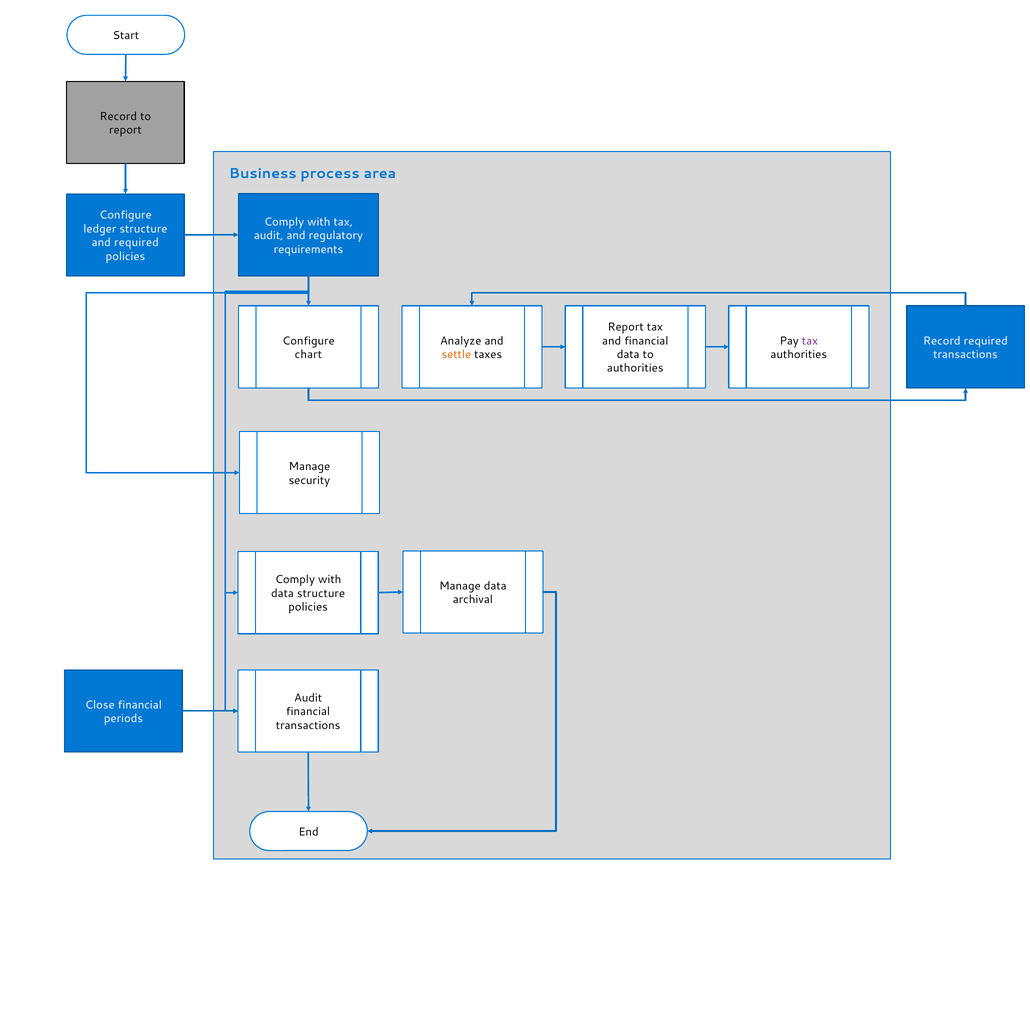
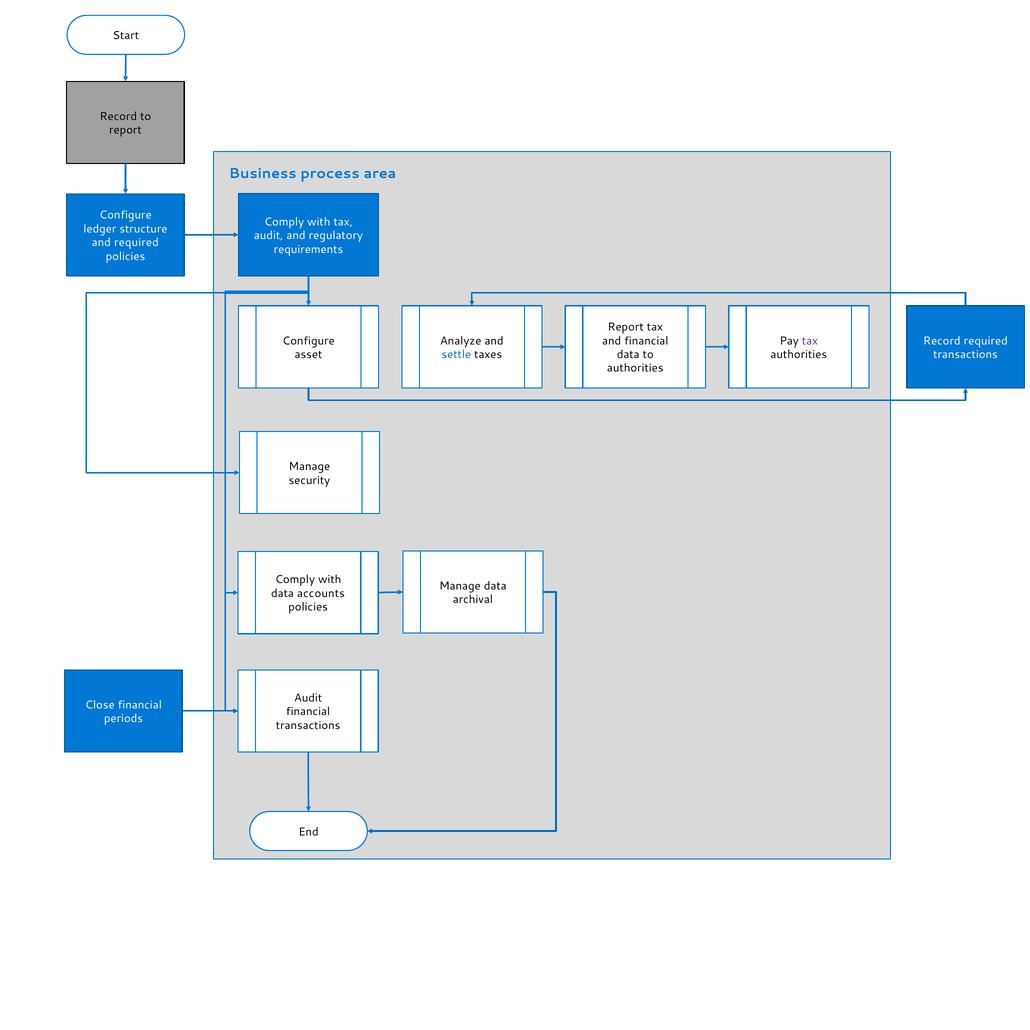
chart: chart -> asset (308, 354)
settle colour: orange -> blue (456, 354)
data structure: structure -> accounts (321, 593)
